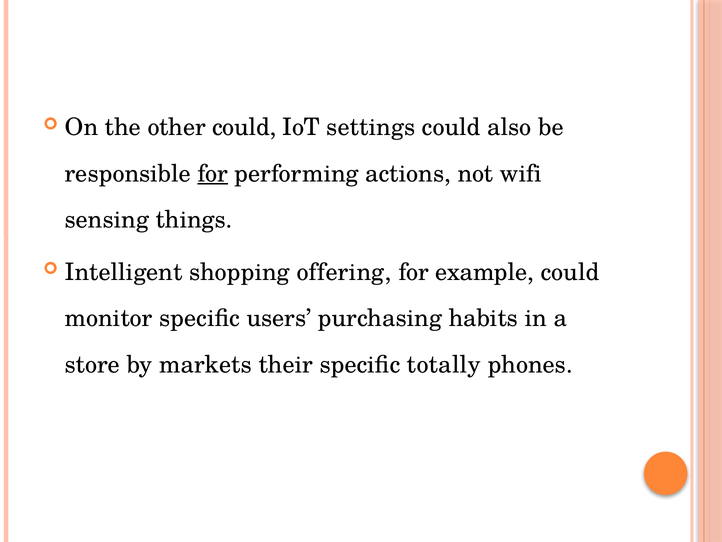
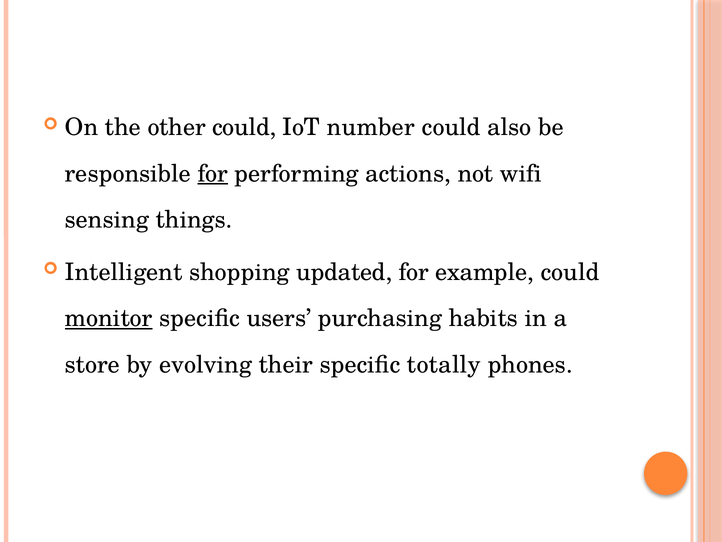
settings: settings -> number (371, 127)
offering: offering -> updated (344, 272)
monitor underline: none -> present (109, 318)
markets: markets -> evolving (206, 364)
